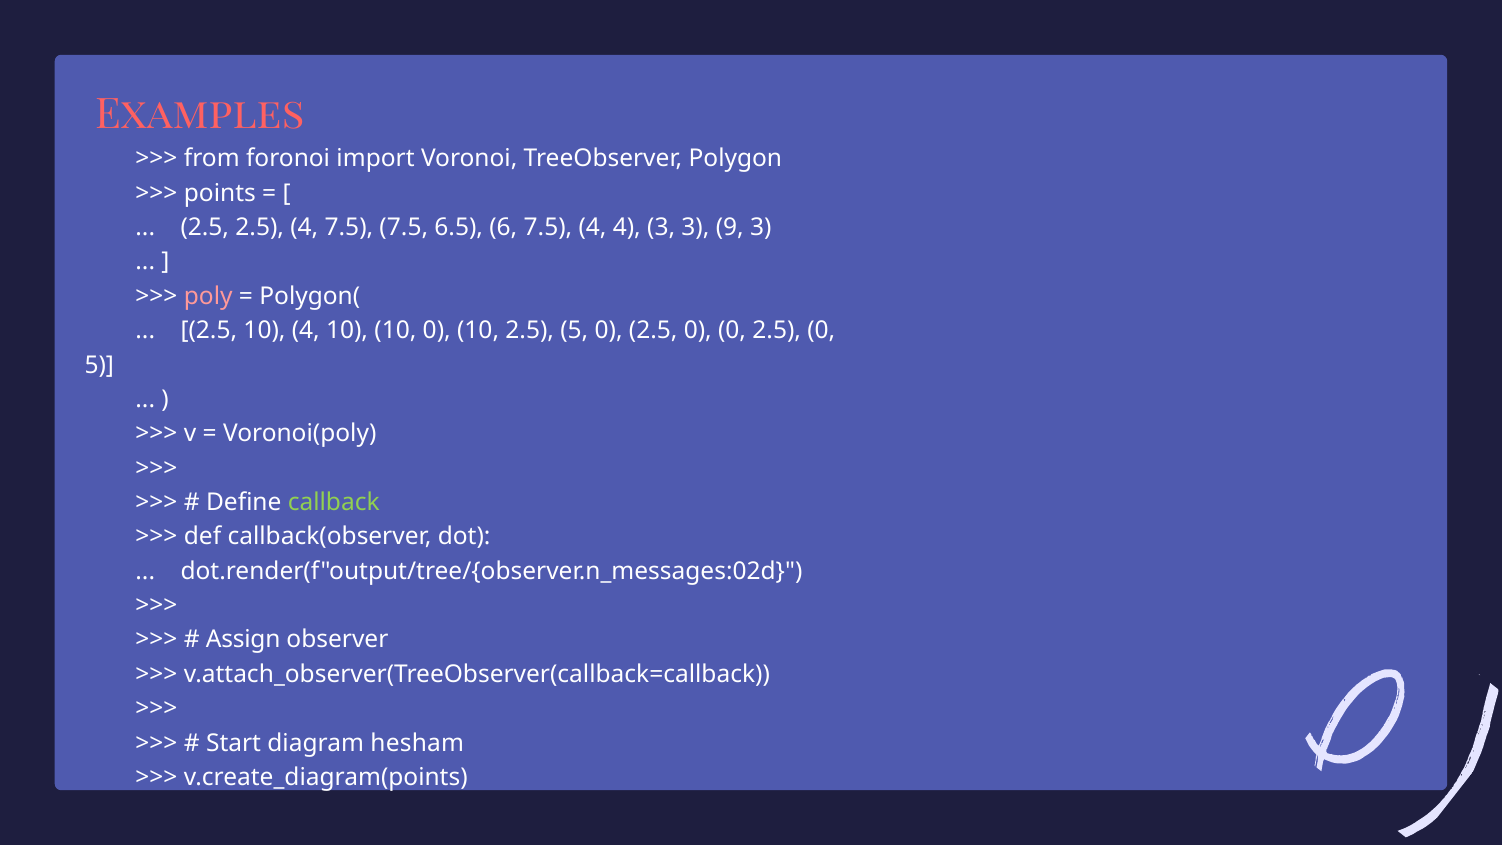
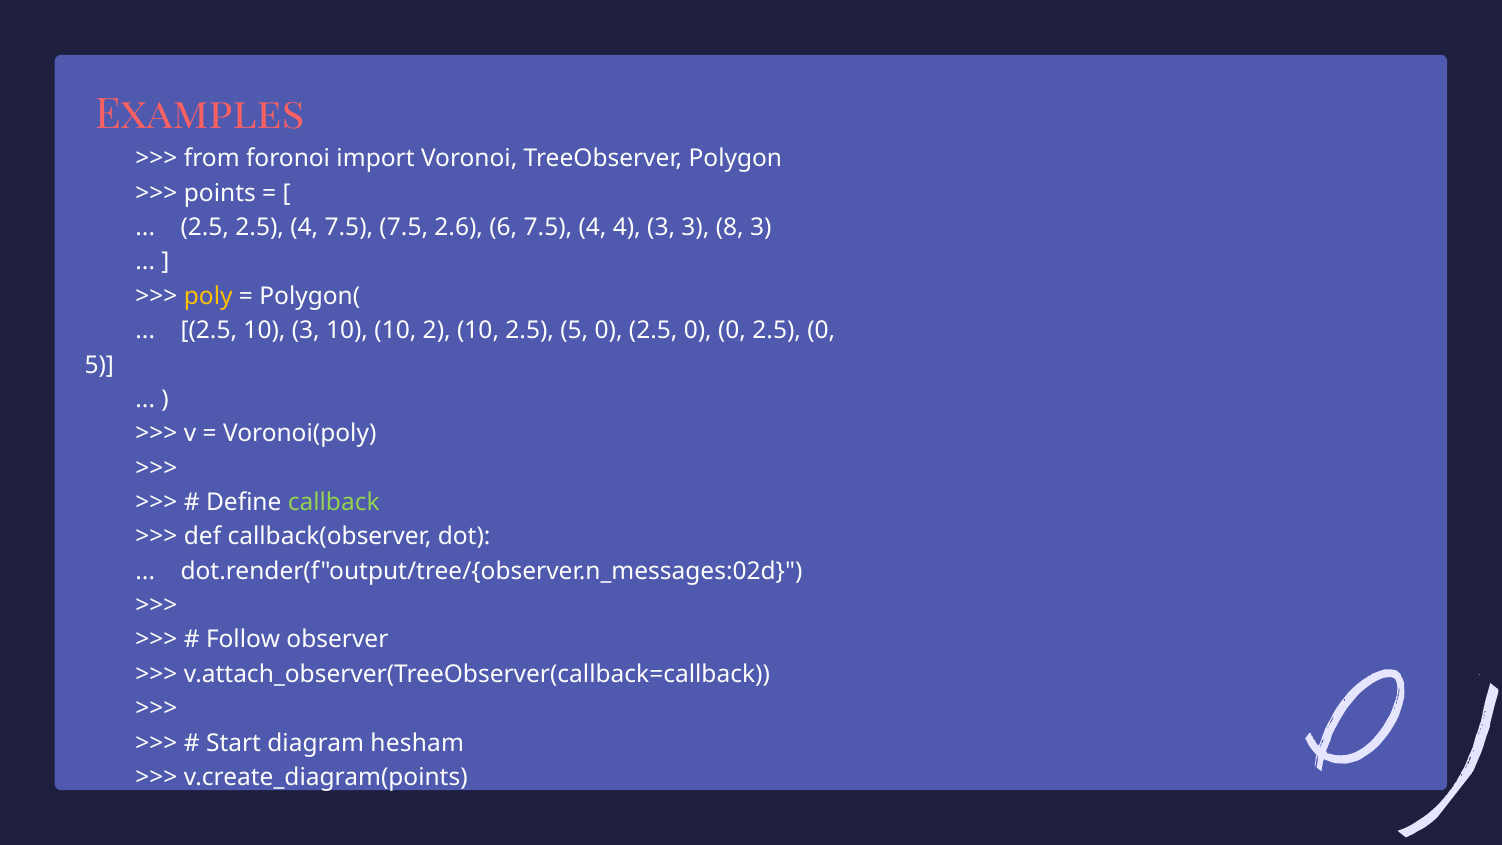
6.5: 6.5 -> 2.6 (459, 227)
9: 9 -> 8 (730, 227)
poly colour: pink -> yellow (208, 296)
10 4: 4 -> 3 (306, 331)
10 0: 0 -> 2 (437, 331)
Assign: Assign -> Follow (243, 640)
